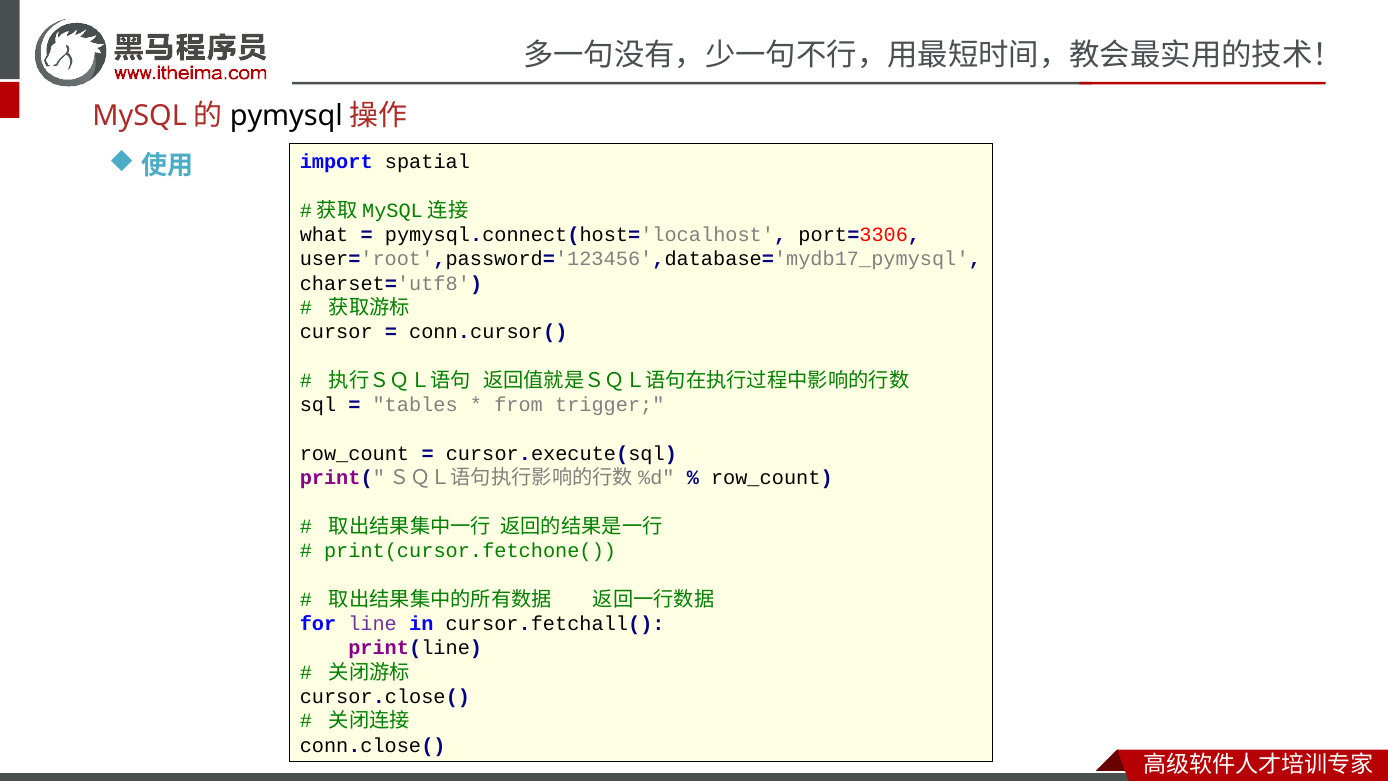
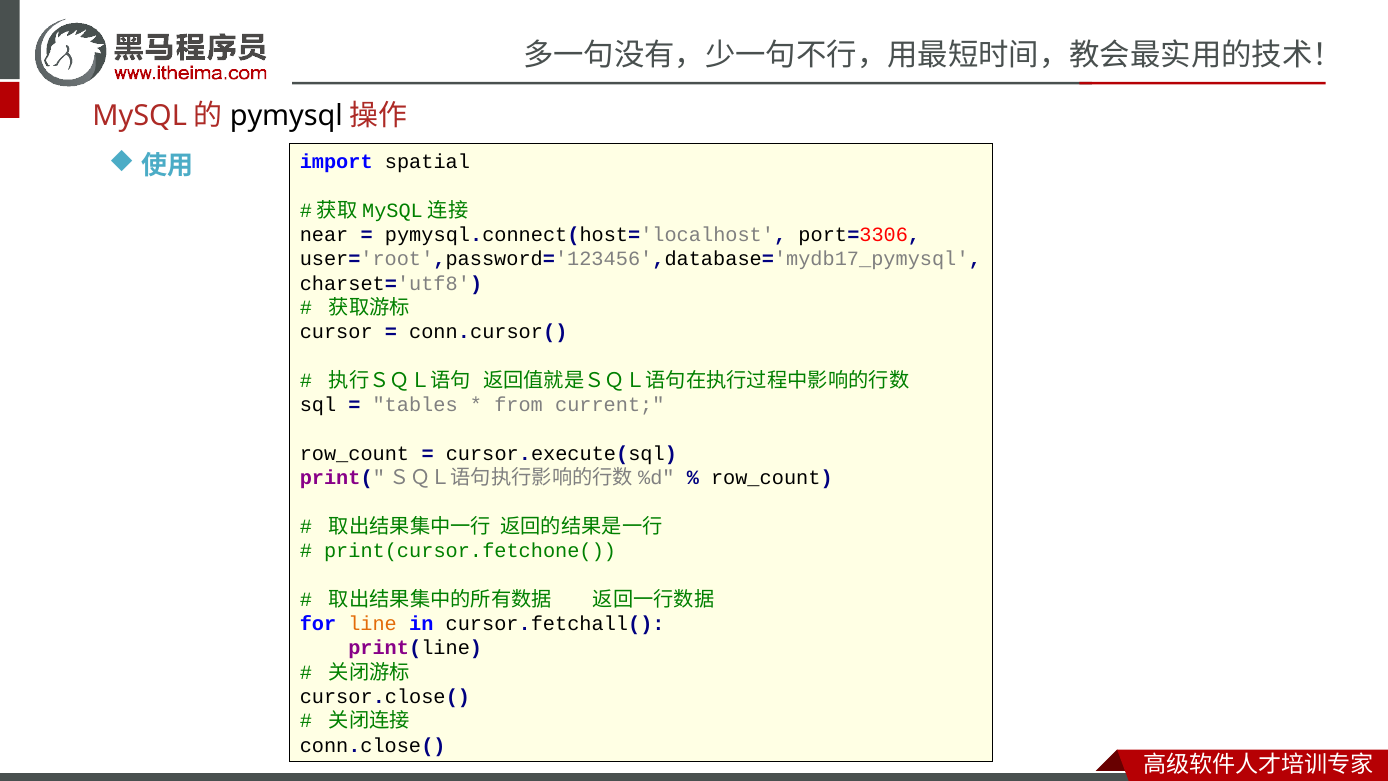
what: what -> near (324, 235)
trigger: trigger -> current (610, 405)
line colour: purple -> orange (373, 624)
